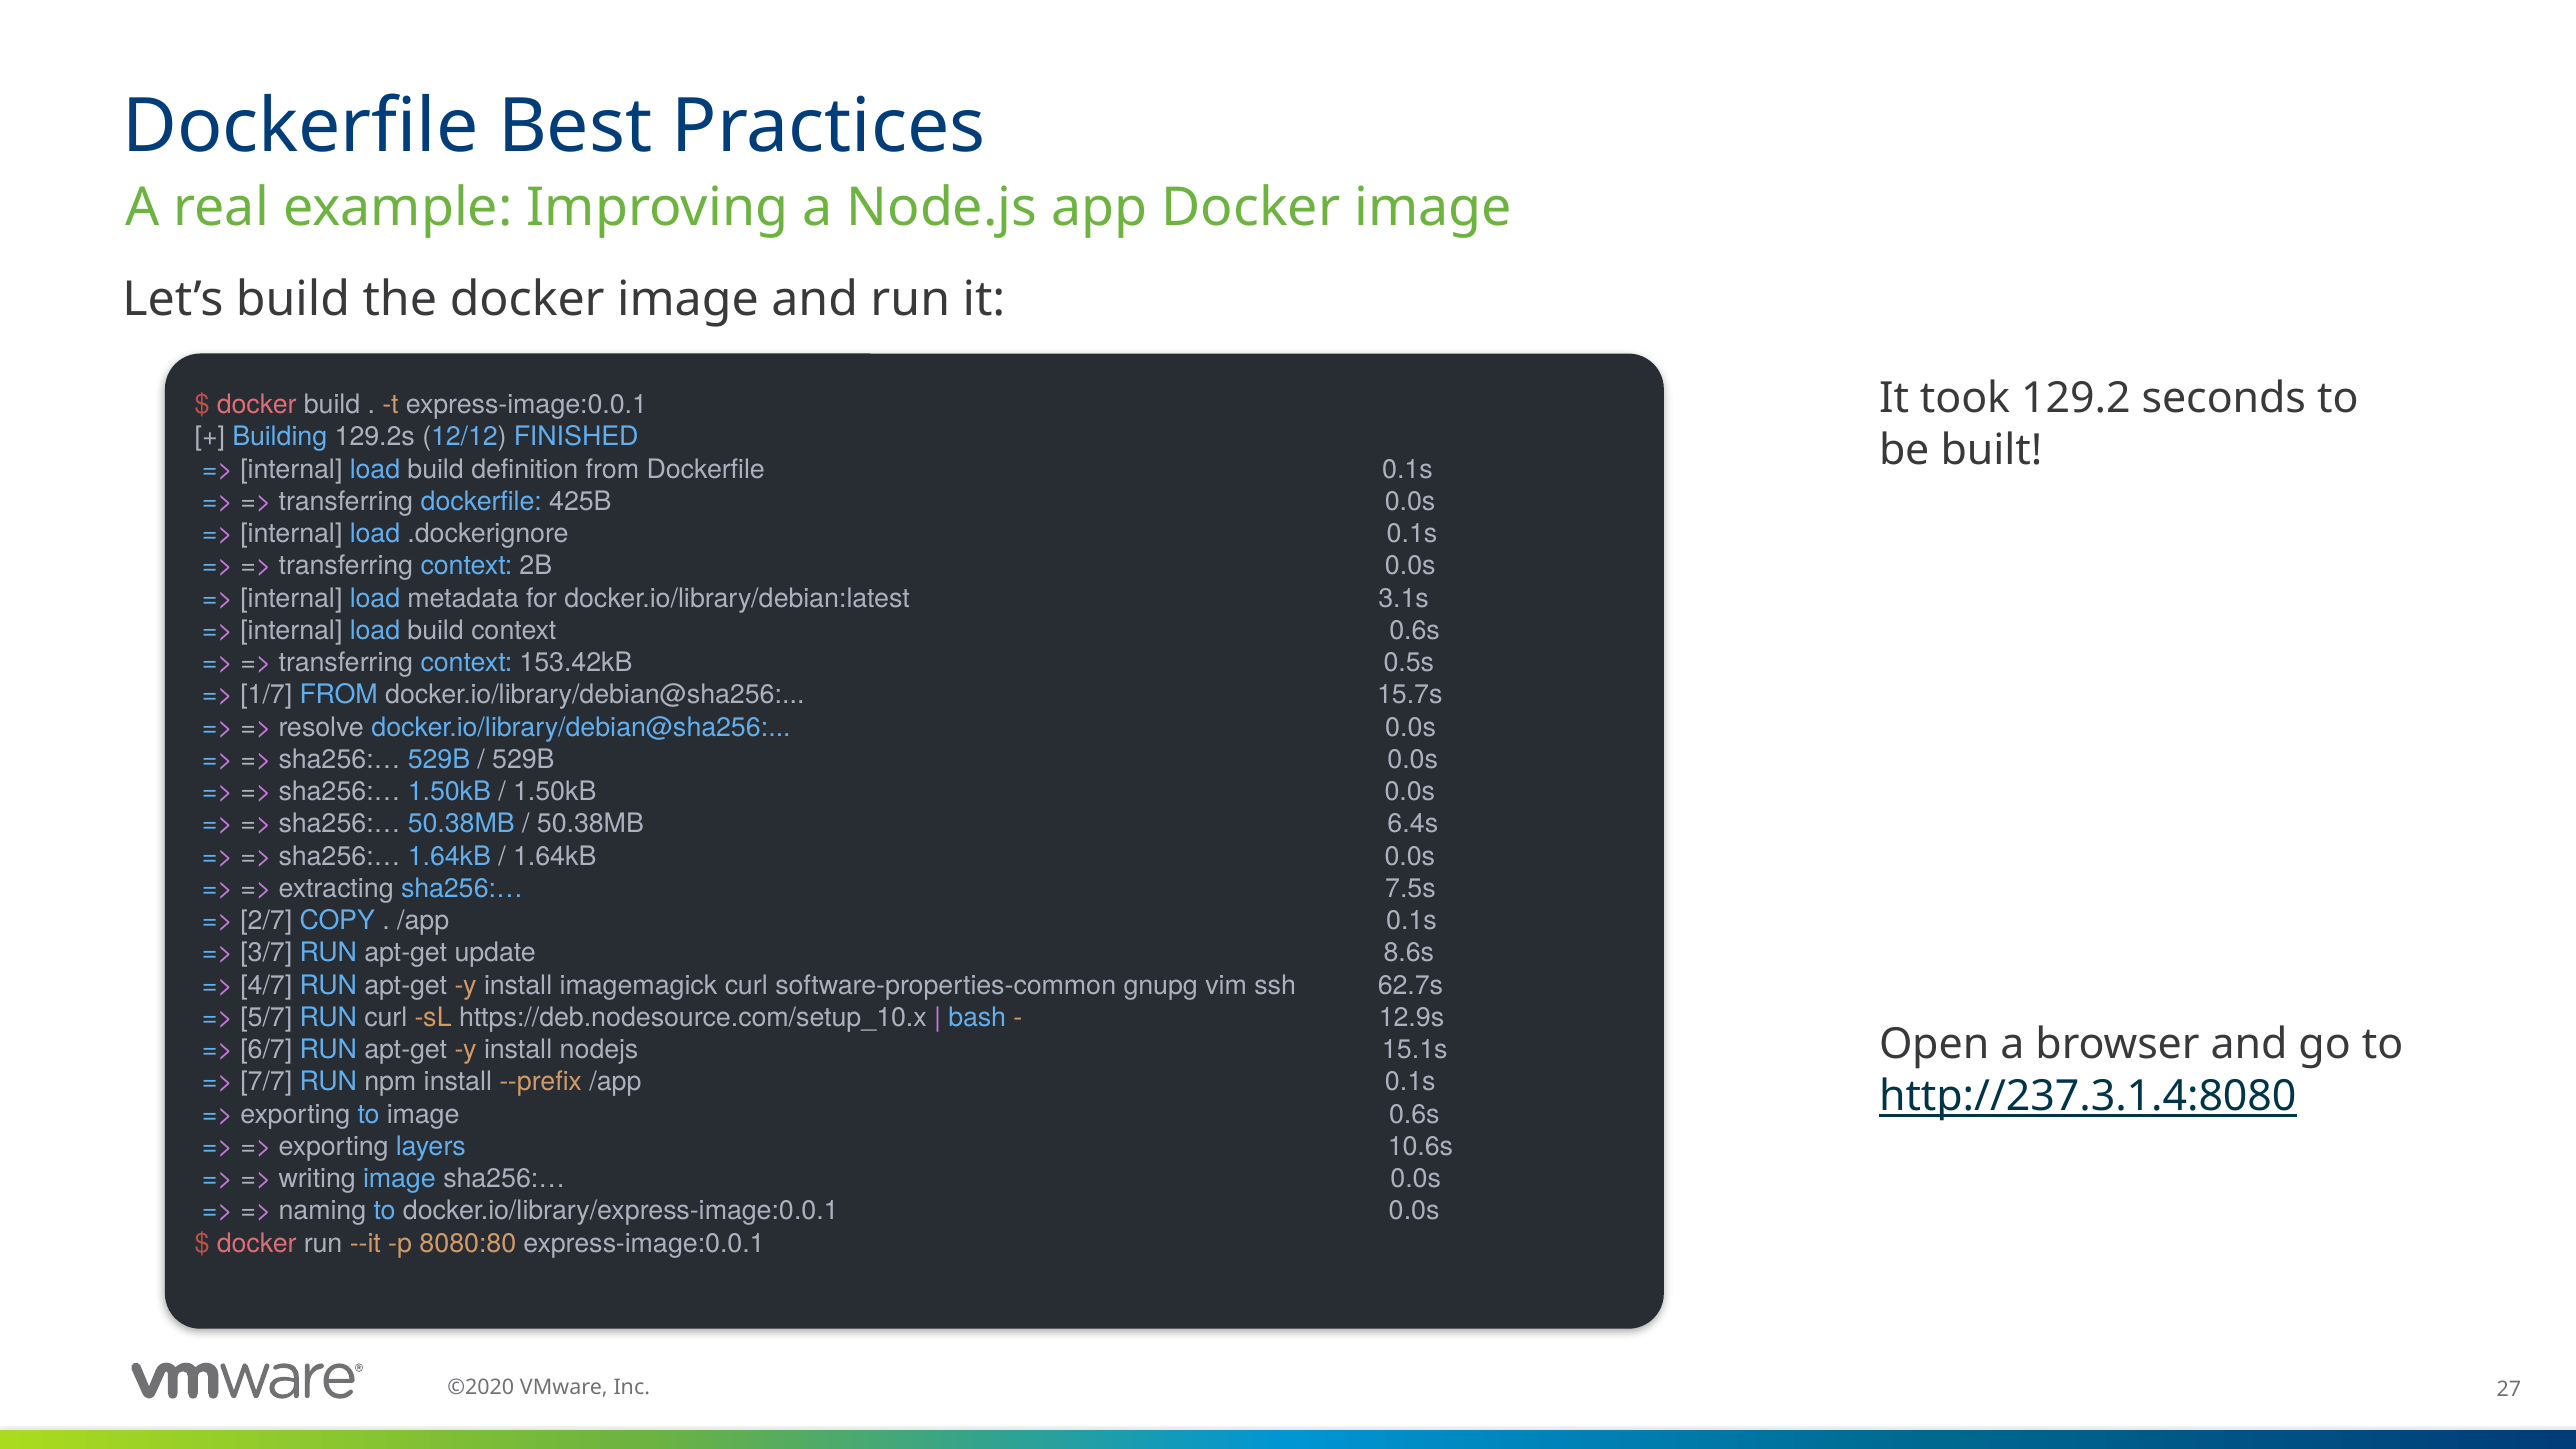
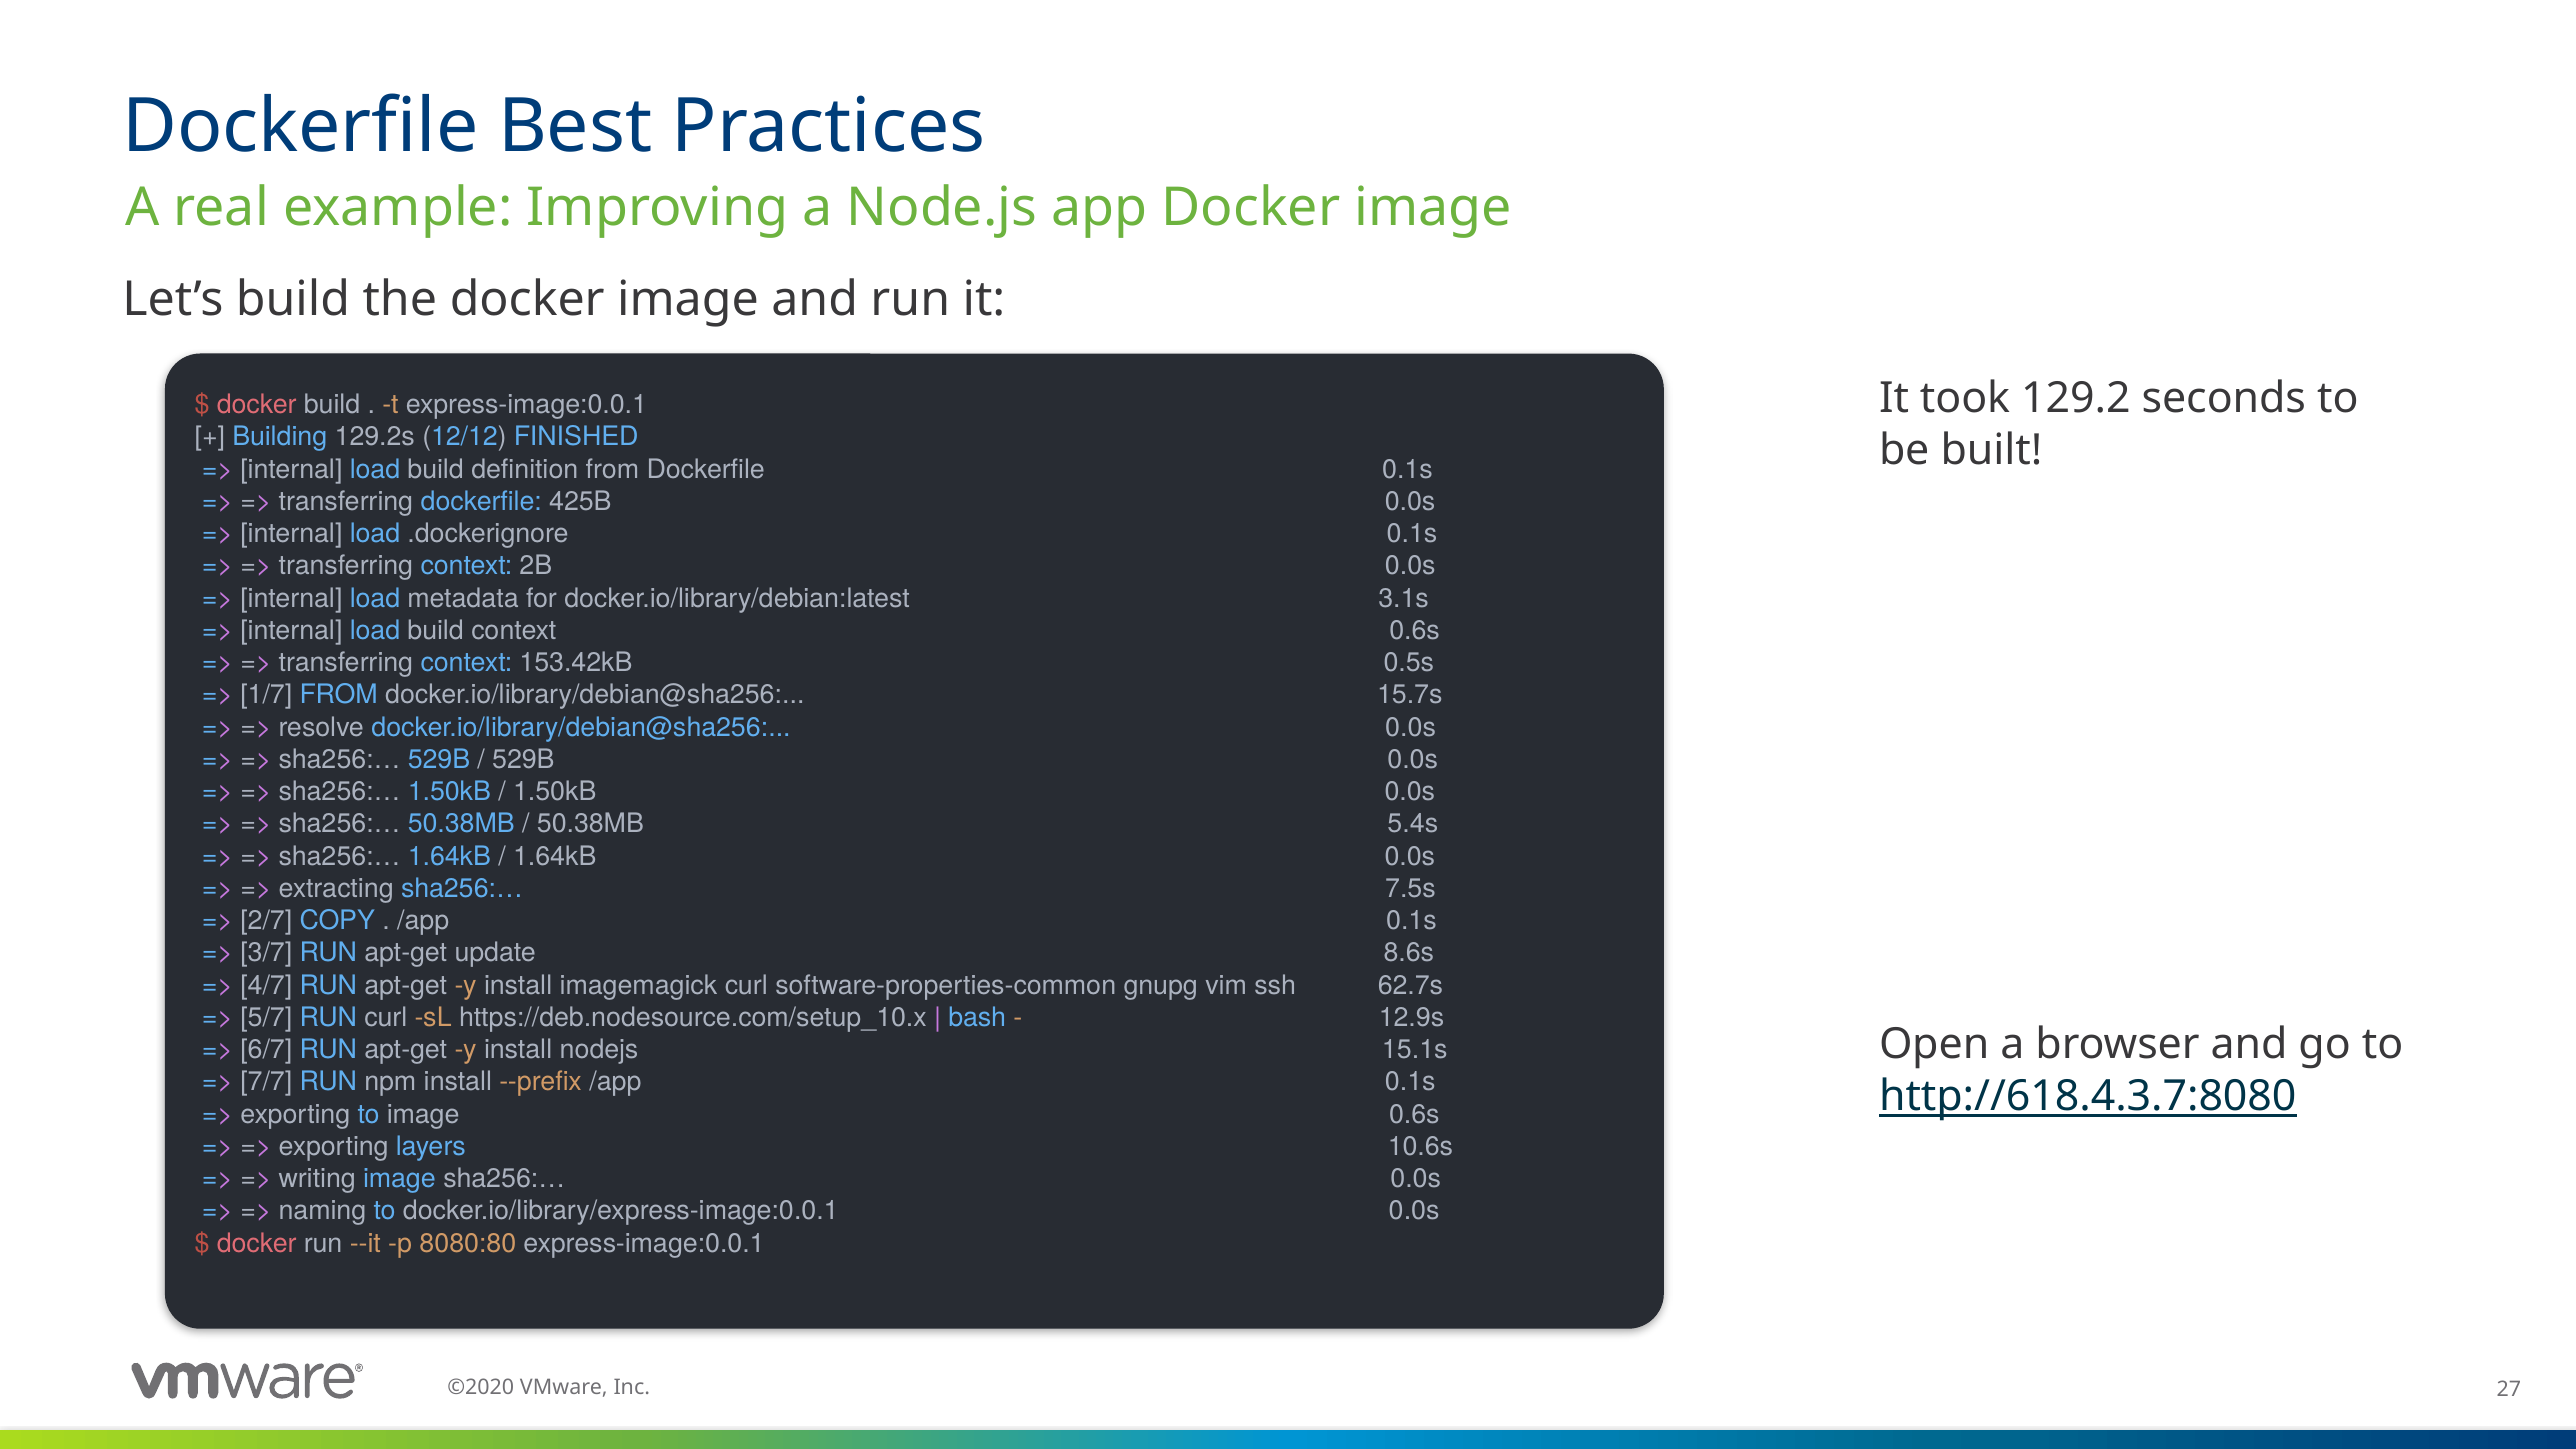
6.4s: 6.4s -> 5.4s (1413, 824)
http://237.3.1.4:8080: http://237.3.1.4:8080 -> http://618.4.3.7:8080 (2088, 1096)
